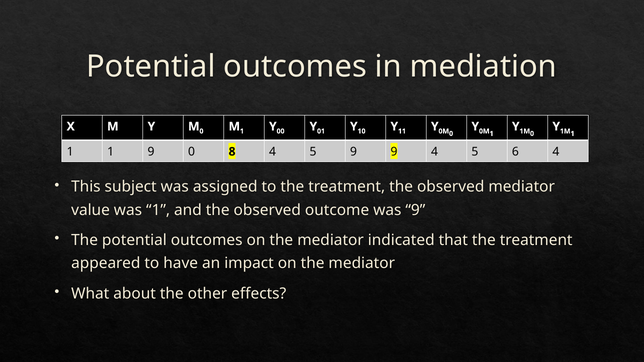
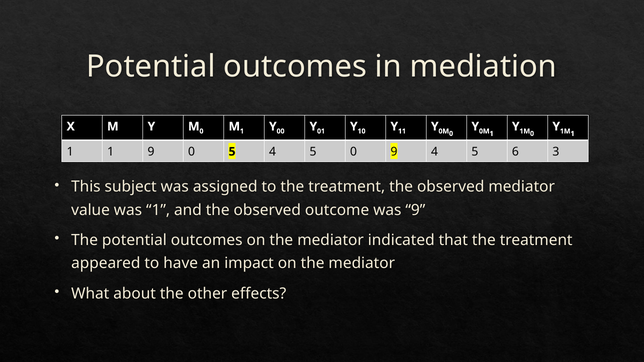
0 8: 8 -> 5 (232, 152)
5 9: 9 -> 0 (353, 152)
6 4: 4 -> 3 (556, 152)
